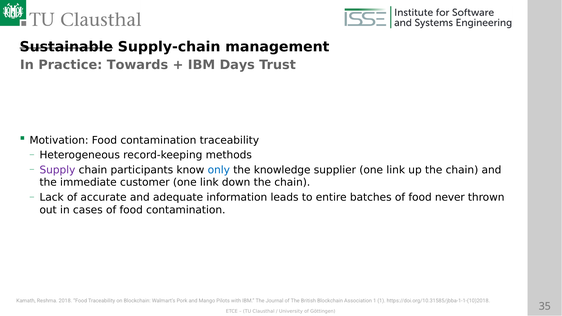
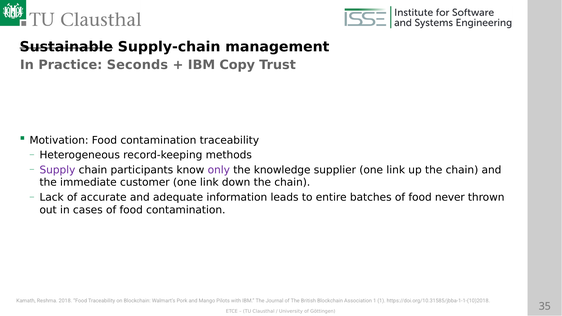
Towards: Towards -> Seconds (137, 65)
Days: Days -> Copy (237, 65)
only colour: blue -> purple (219, 170)
